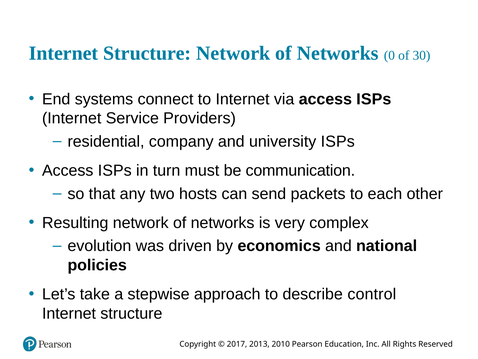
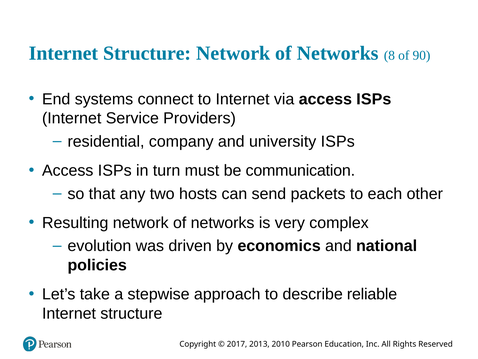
0: 0 -> 8 (389, 55)
30: 30 -> 90 (422, 55)
control: control -> reliable (372, 294)
